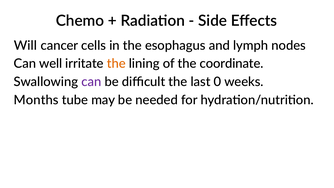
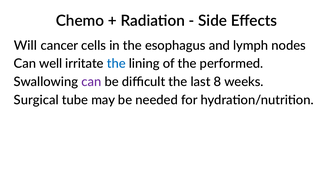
the colour: orange -> blue (116, 64)
coordinate: coordinate -> performed (232, 64)
0: 0 -> 8 (218, 82)
Months: Months -> Surgical (36, 100)
